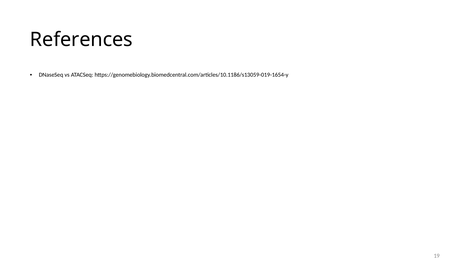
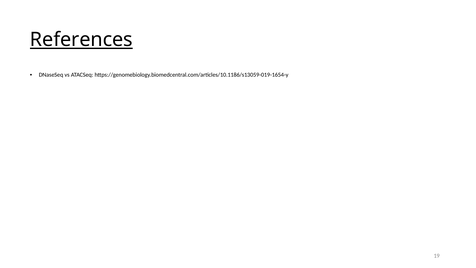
References underline: none -> present (81, 40)
